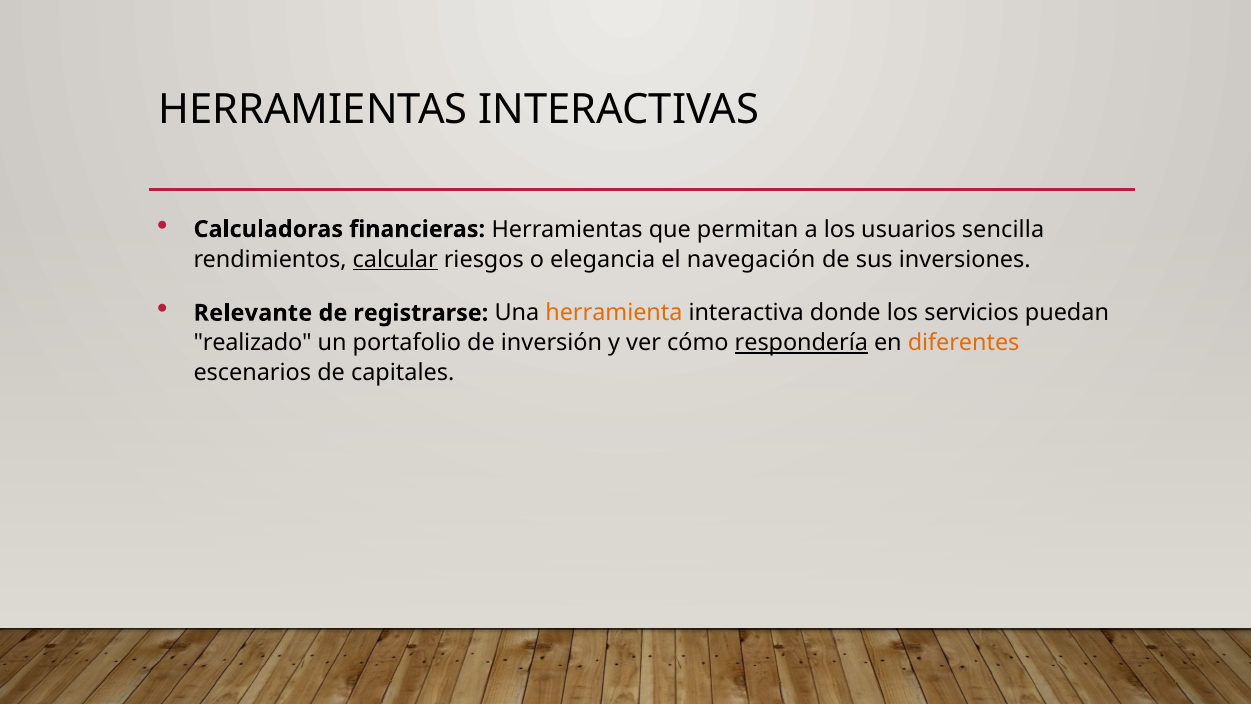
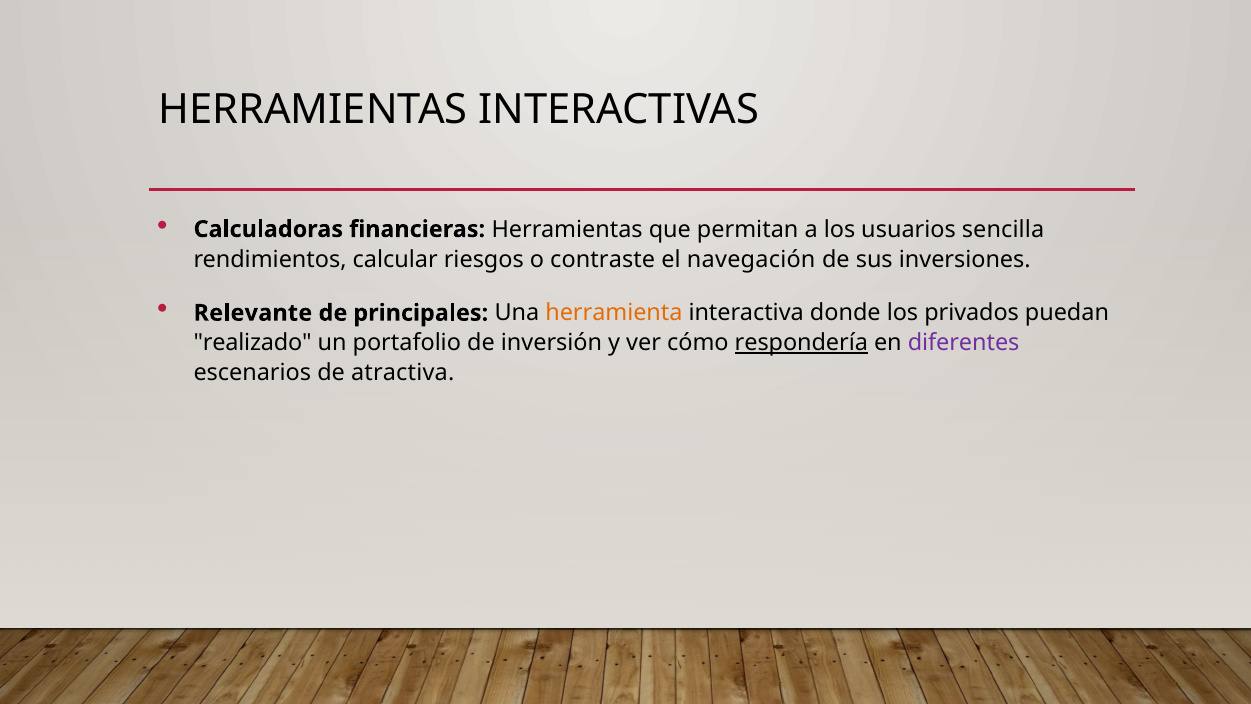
calcular underline: present -> none (395, 259)
elegancia: elegancia -> contraste (603, 259)
registrarse: registrarse -> principales (421, 313)
servicios: servicios -> privados (972, 313)
diferentes colour: orange -> purple (964, 343)
capitales: capitales -> atractiva (403, 373)
